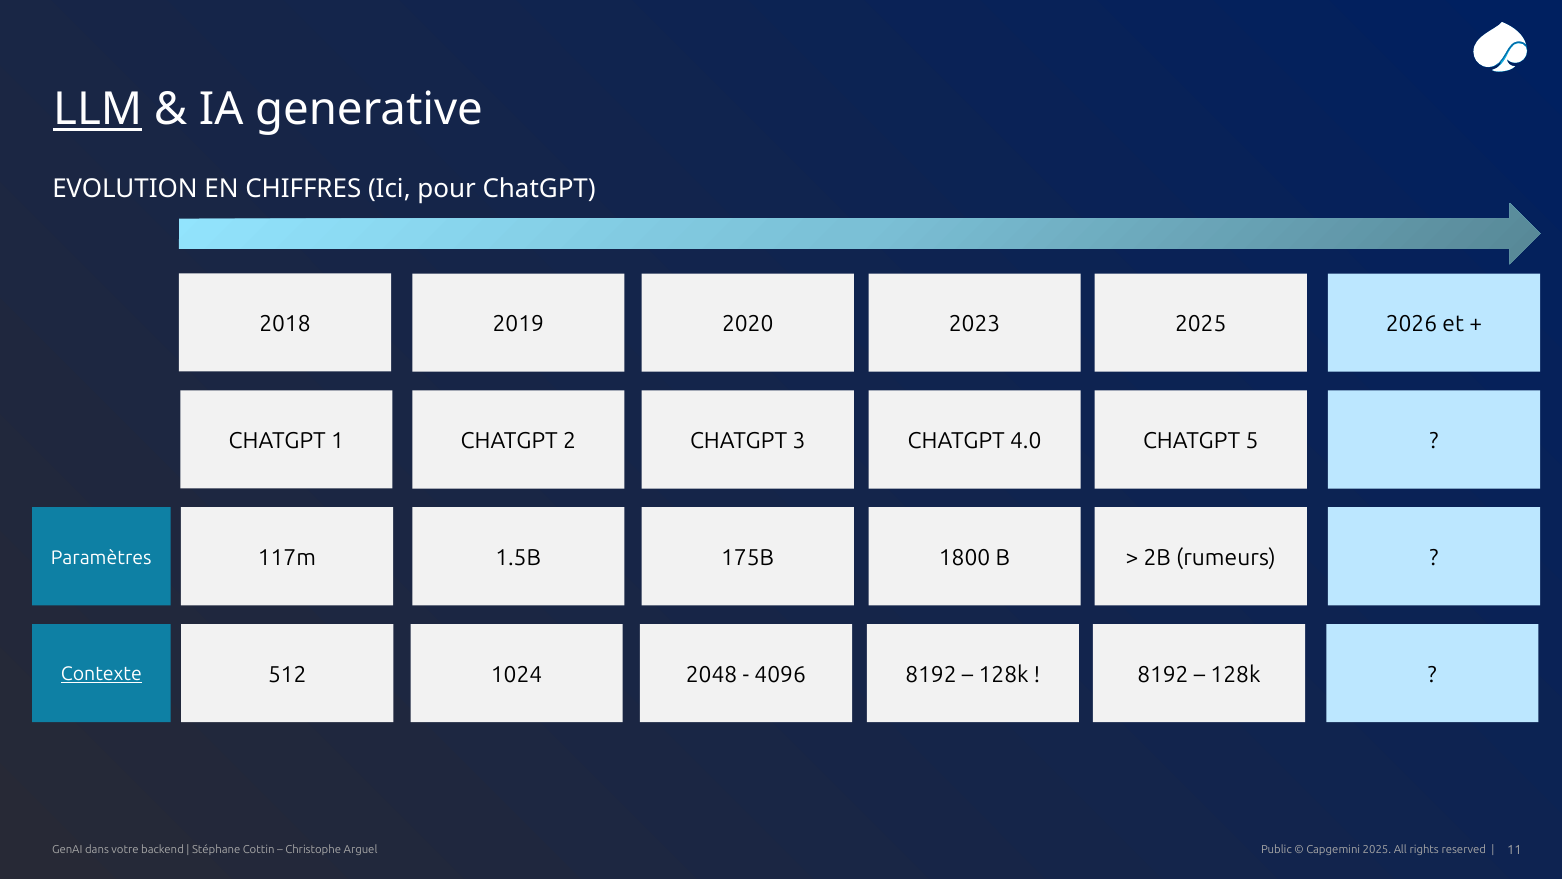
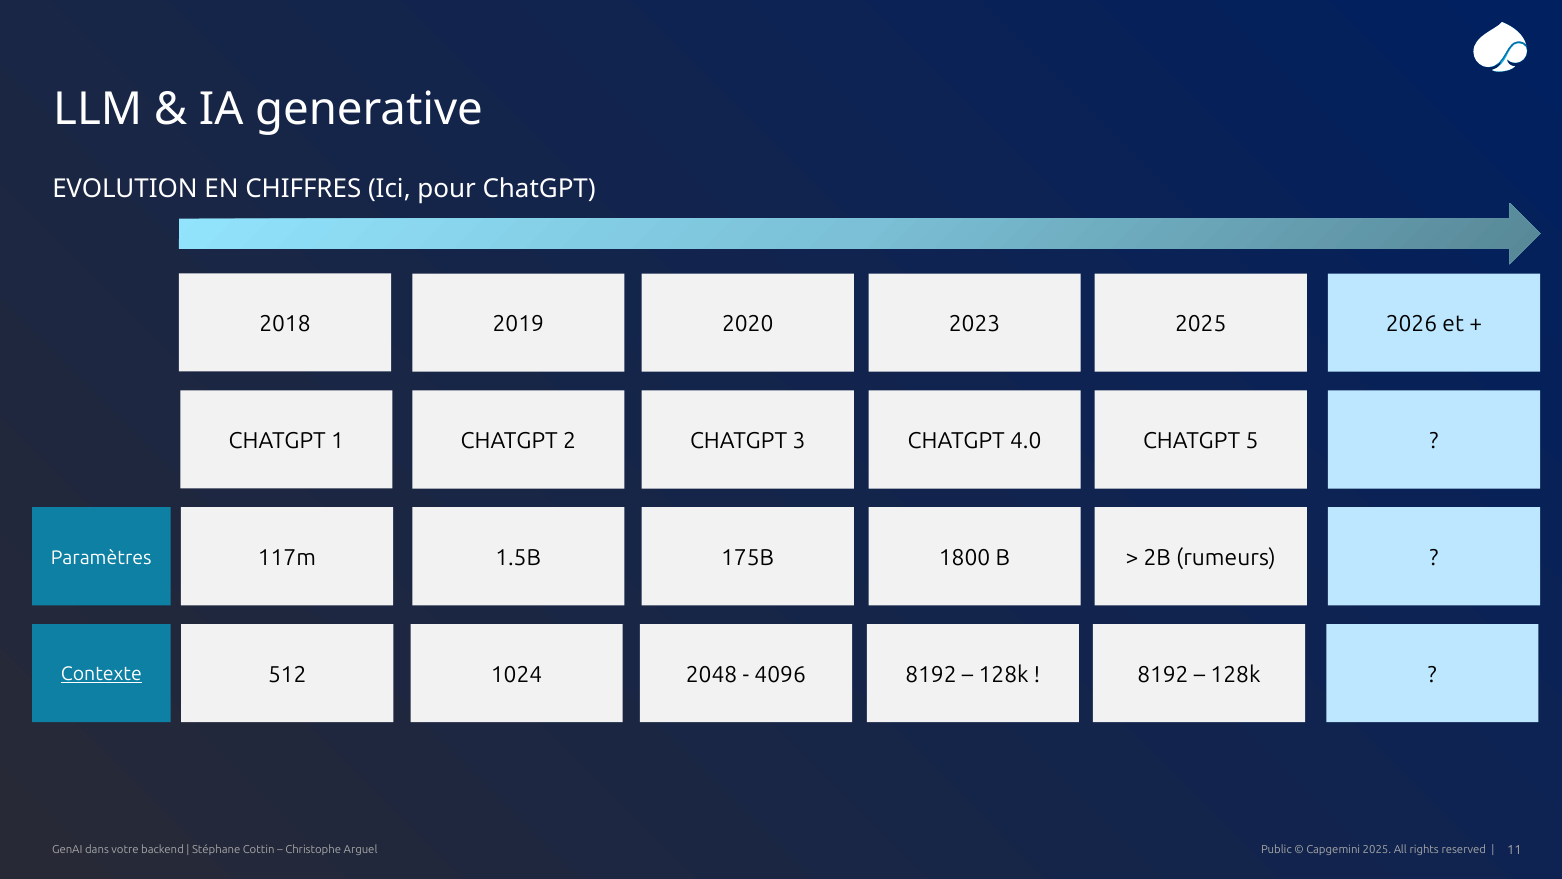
LLM underline: present -> none (98, 110)
